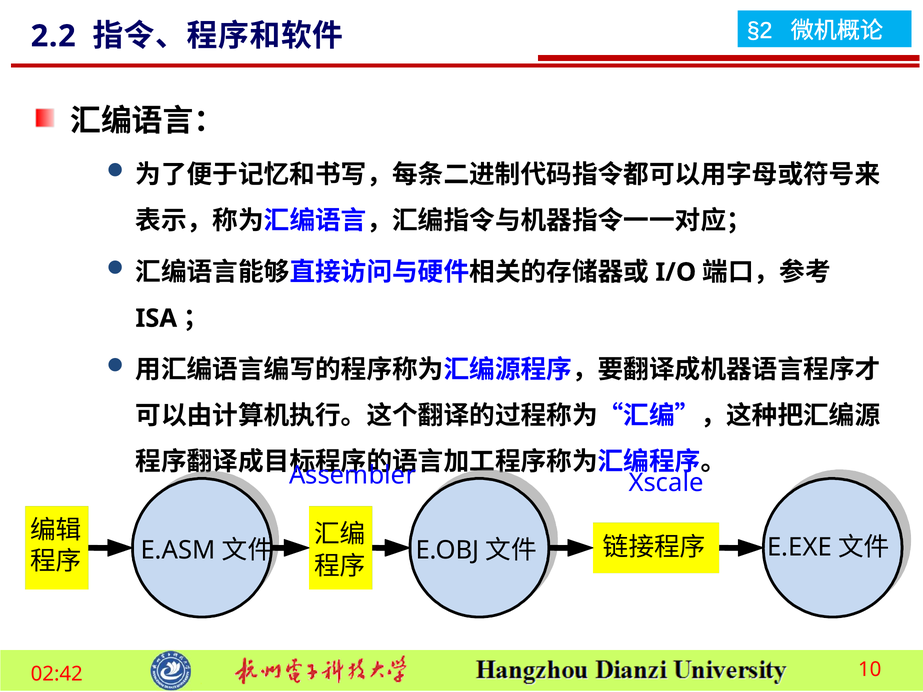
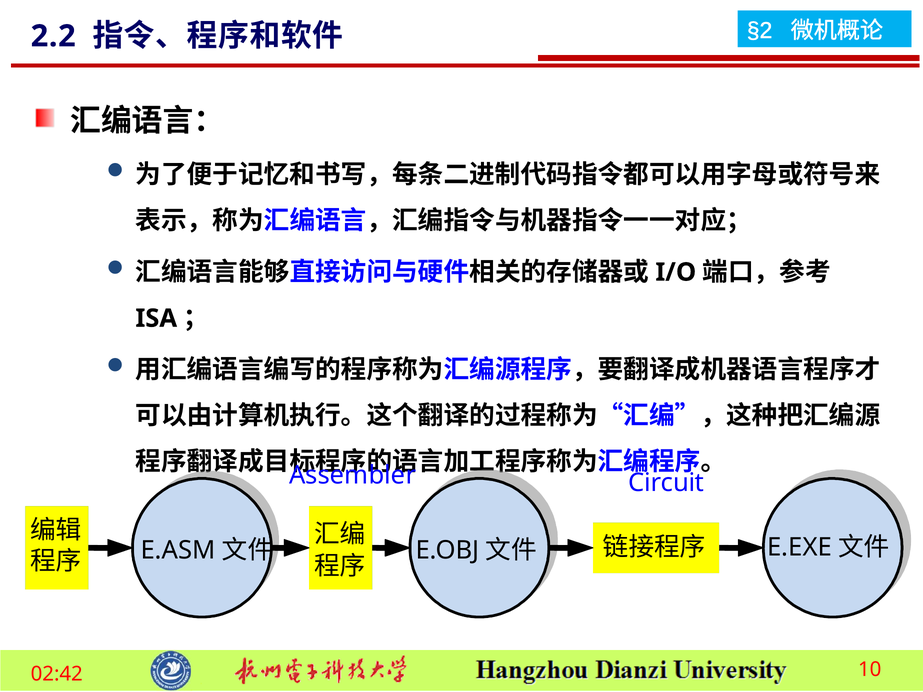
Xscale: Xscale -> Circuit (666, 483)
